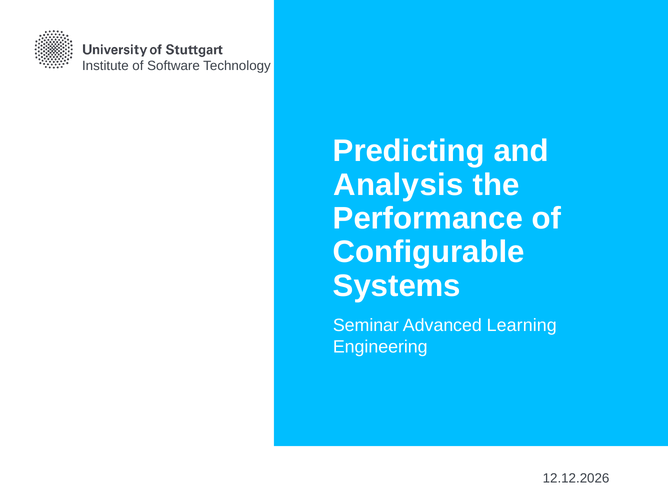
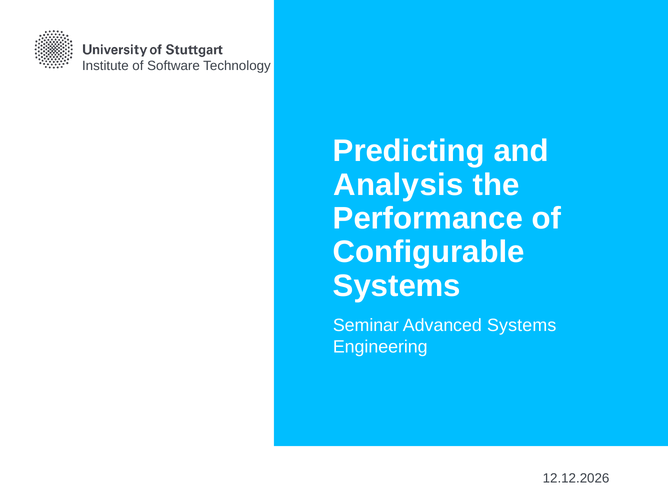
Learning: Learning -> Systems (522, 326)
